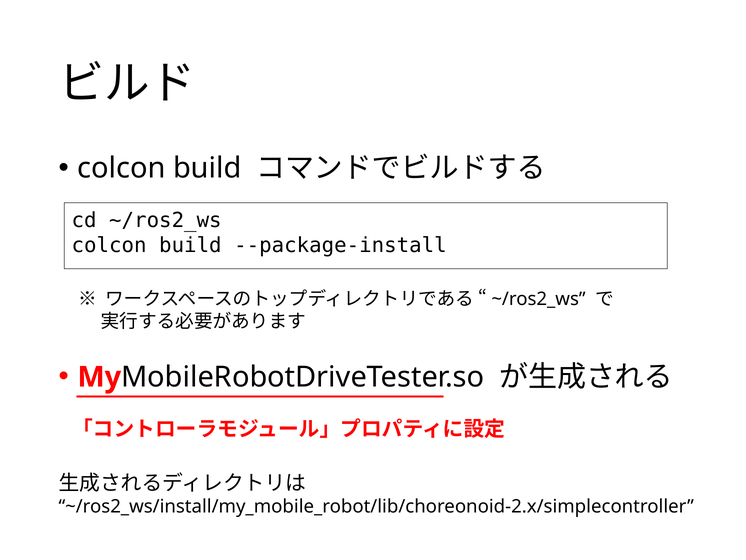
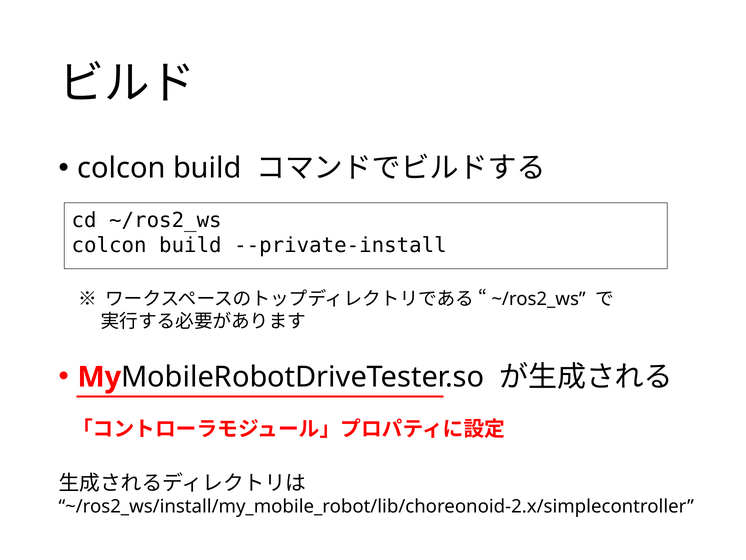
--package-install: --package-install -> --private-install (340, 245)
